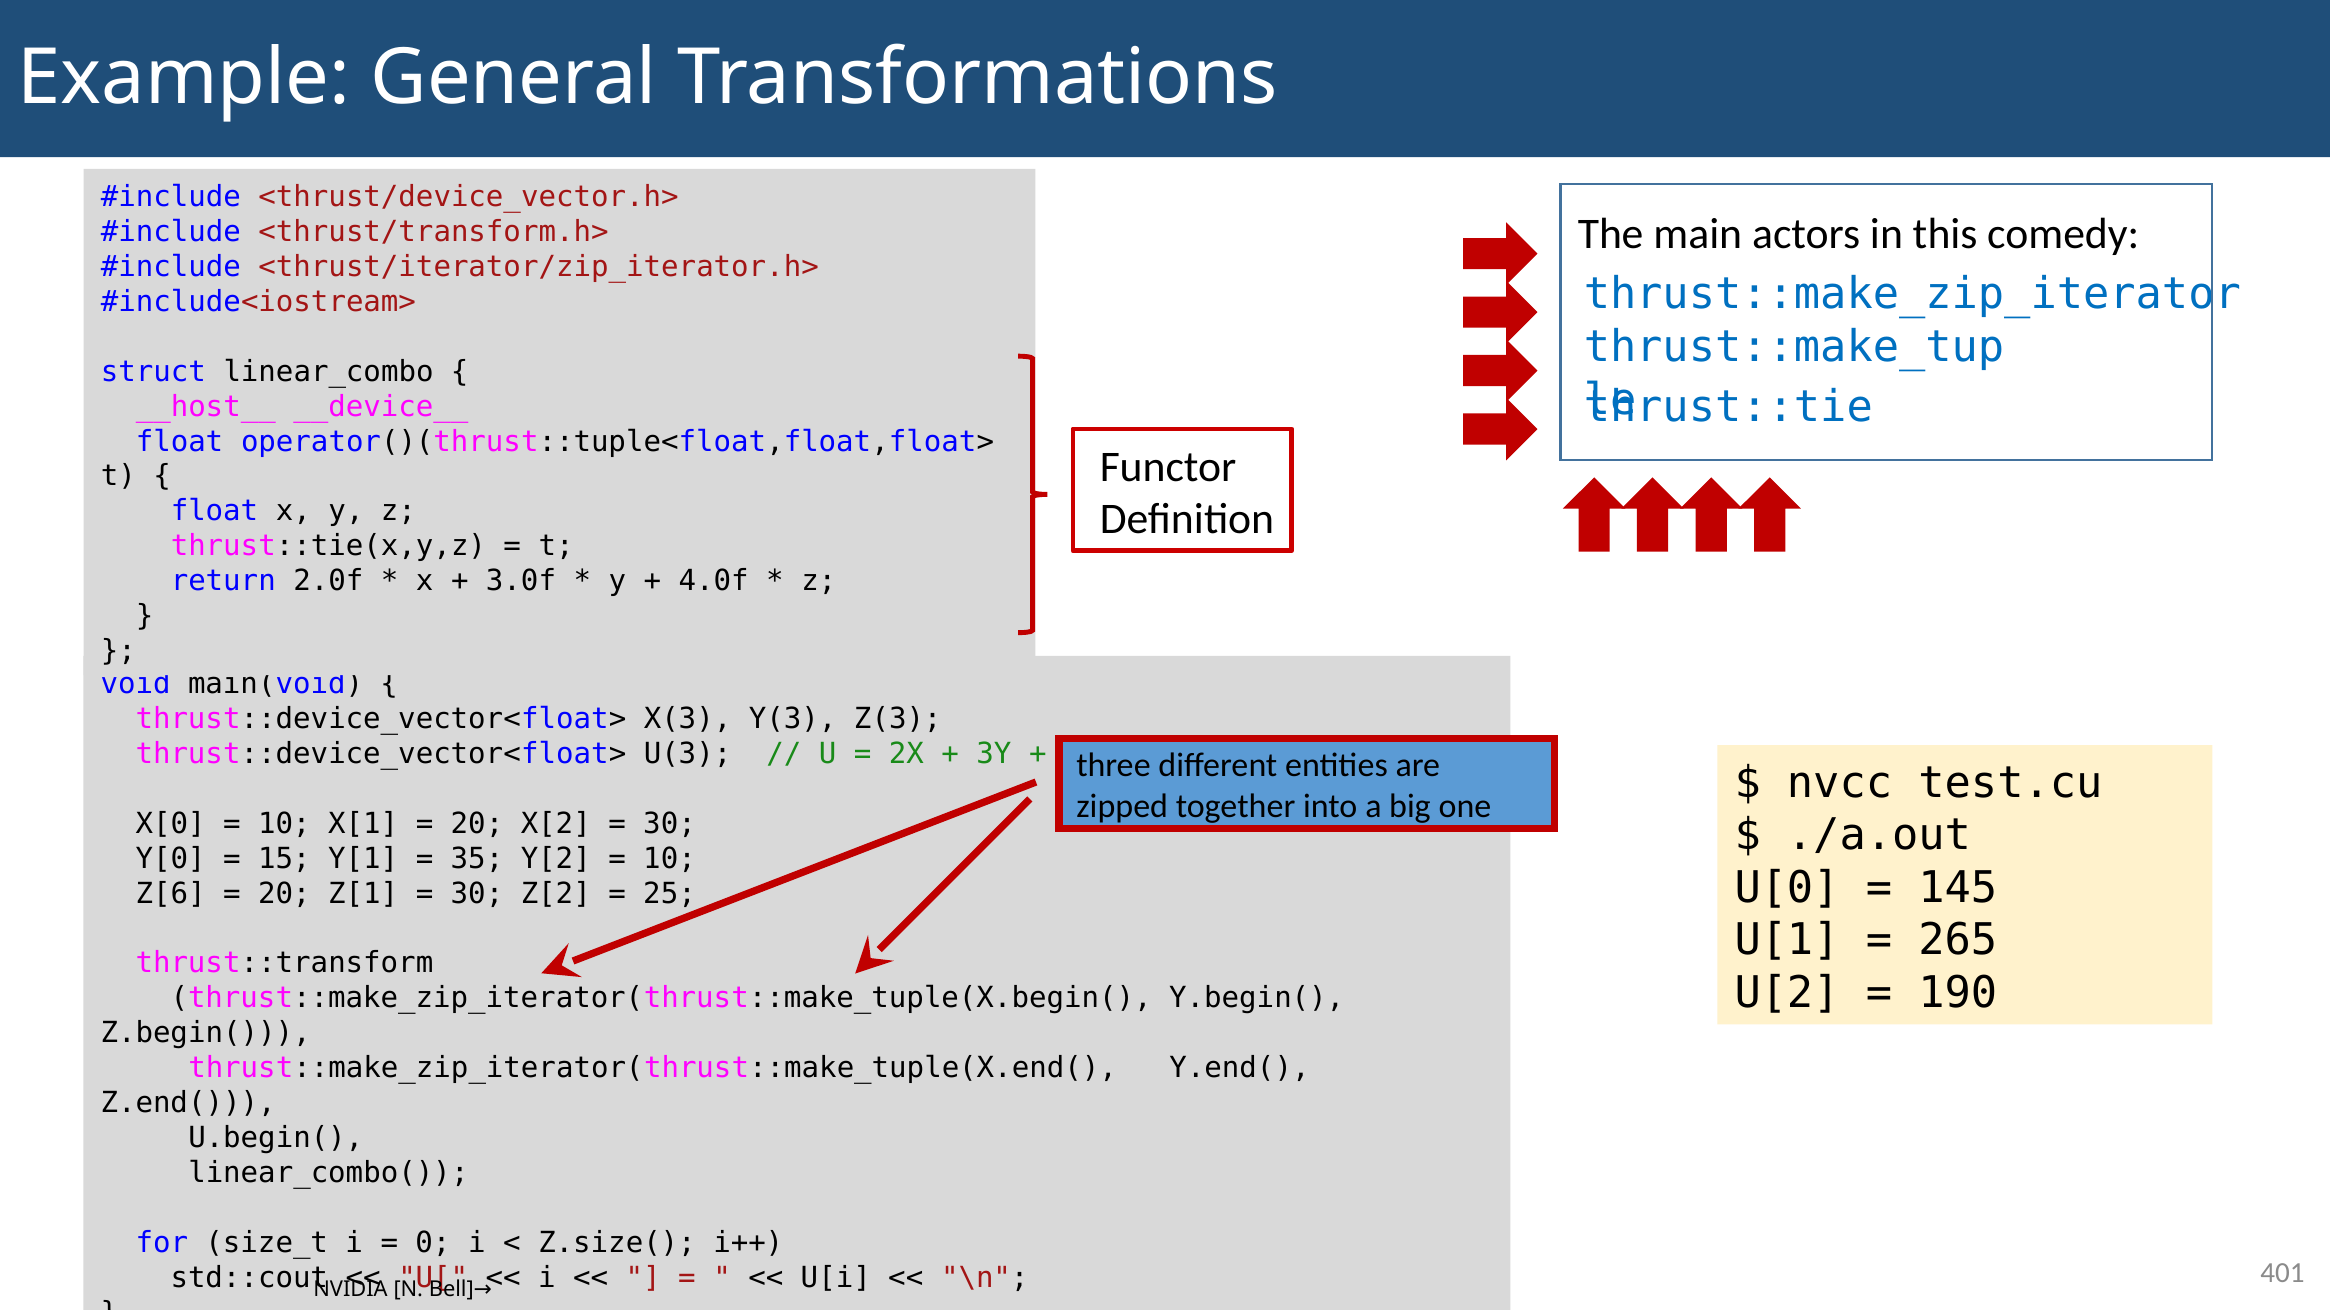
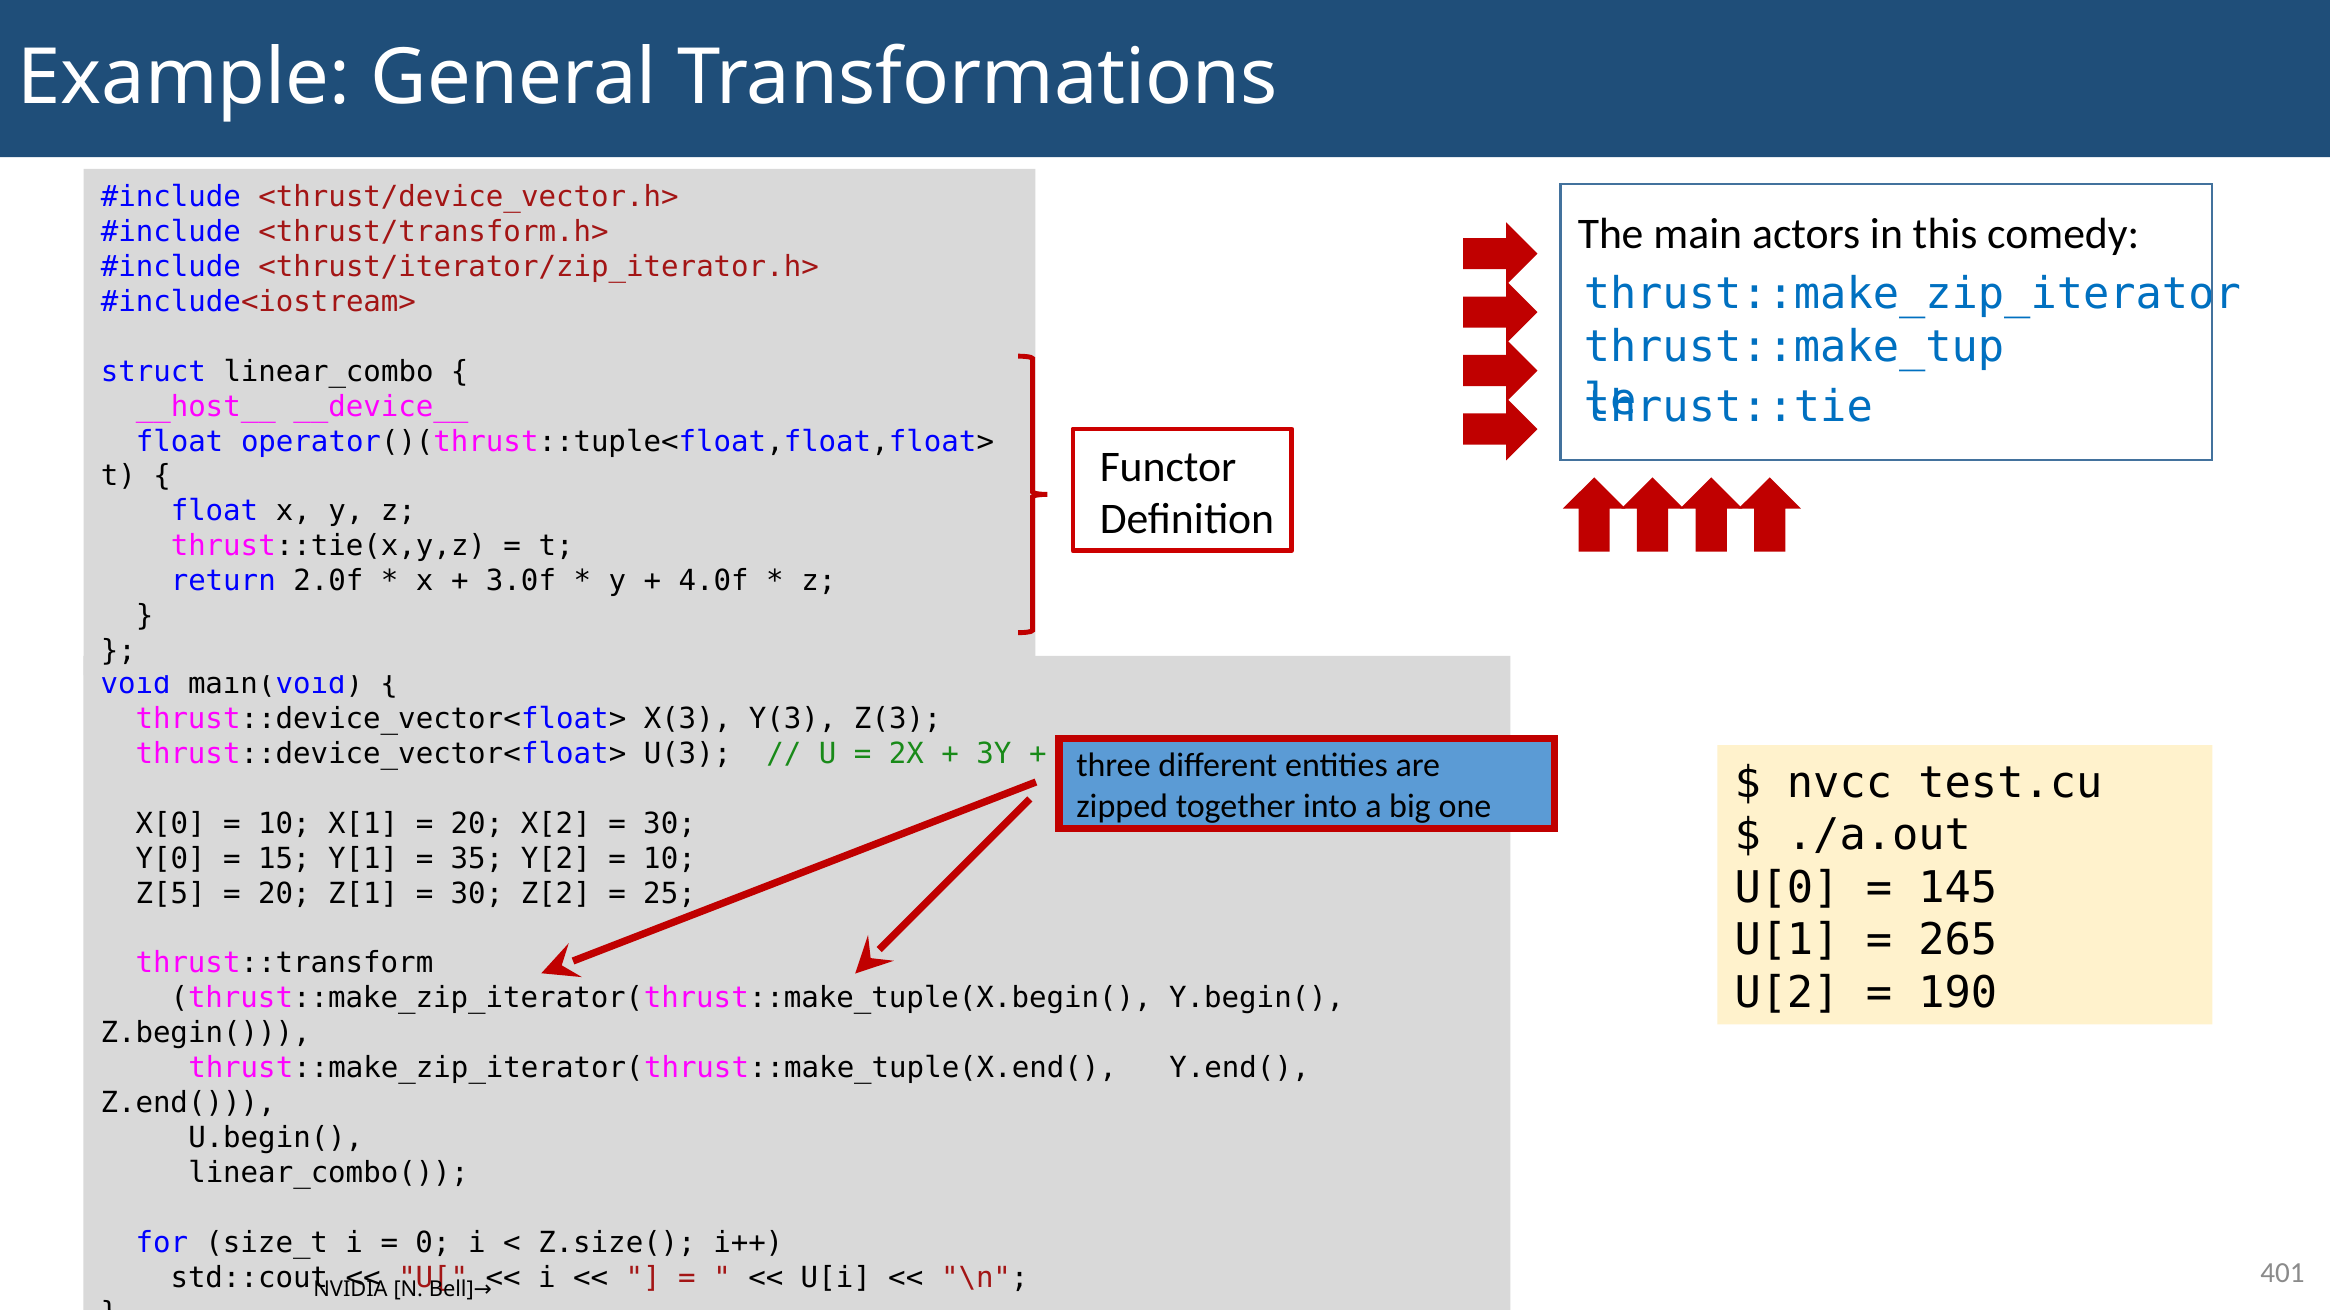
Z[6: Z[6 -> Z[5 (171, 894)
